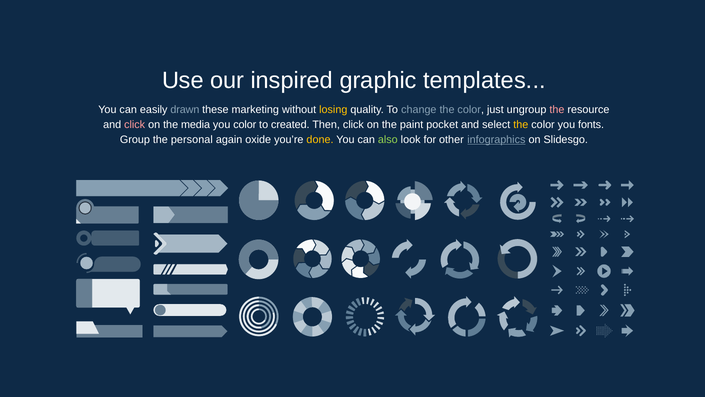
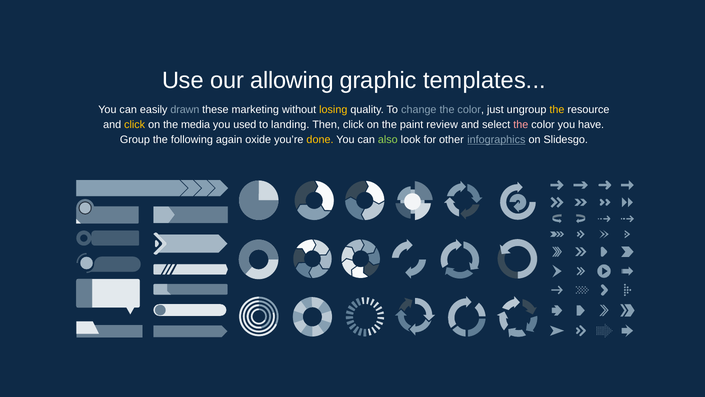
inspired: inspired -> allowing (292, 81)
the colour: pink -> yellow (557, 110)
click colour: pink -> yellow (135, 125)
you color: color -> used (245, 125)
created: created -> landing (290, 125)
pocket: pocket -> review (442, 125)
the colour: yellow -> pink (521, 125)
fonts: fonts -> have (591, 125)
personal: personal -> following (192, 140)
